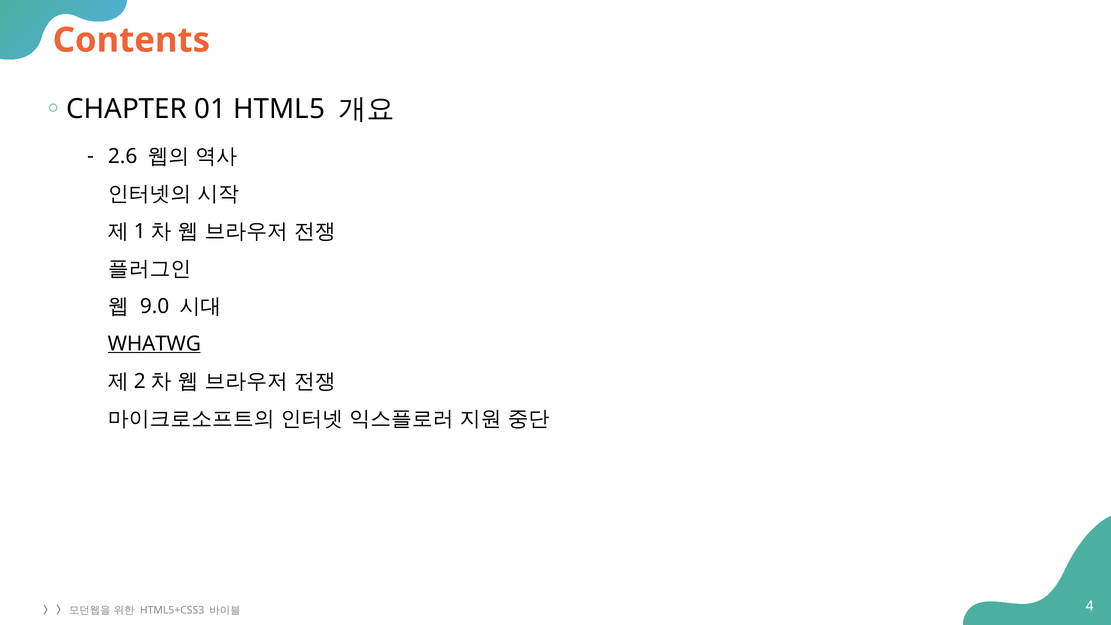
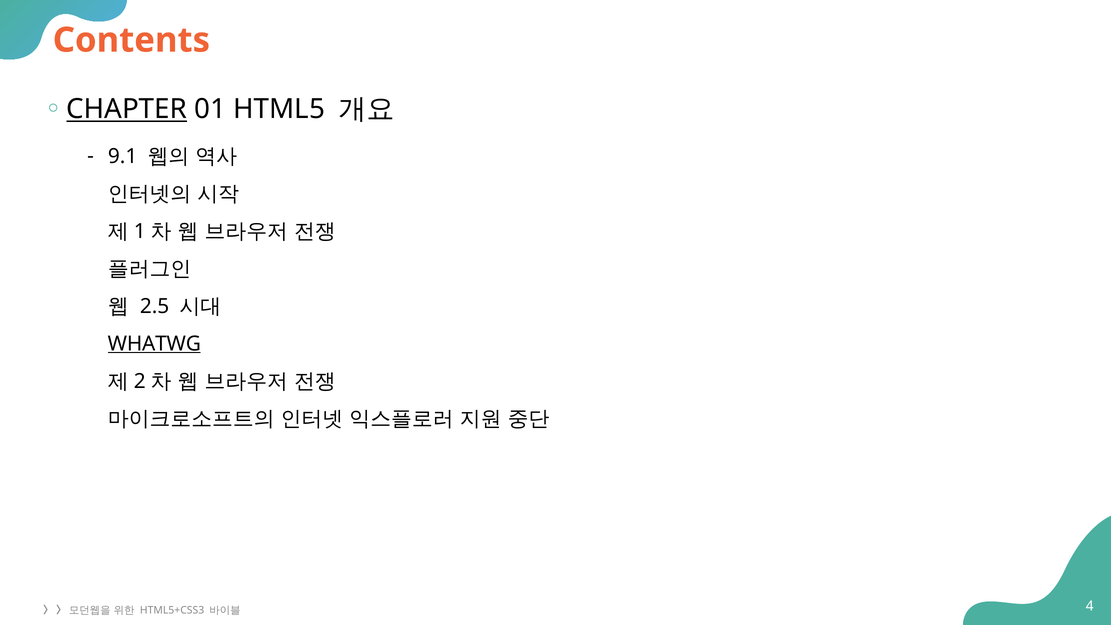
CHAPTER underline: none -> present (127, 109)
2.6: 2.6 -> 9.1 (123, 156)
9.0: 9.0 -> 2.5 (155, 306)
